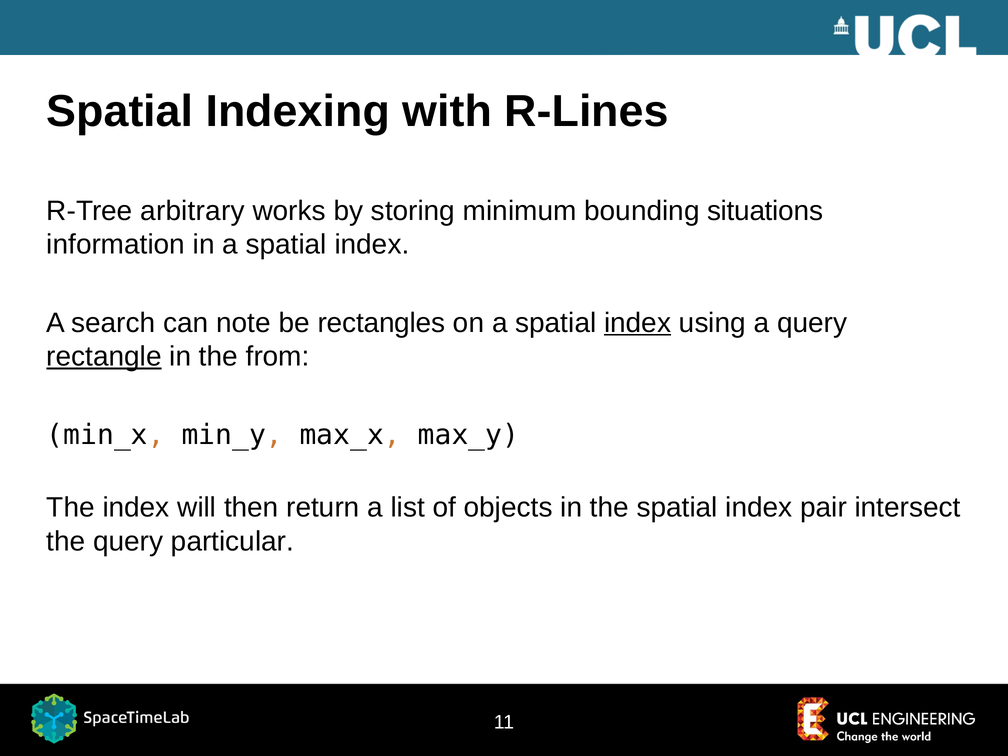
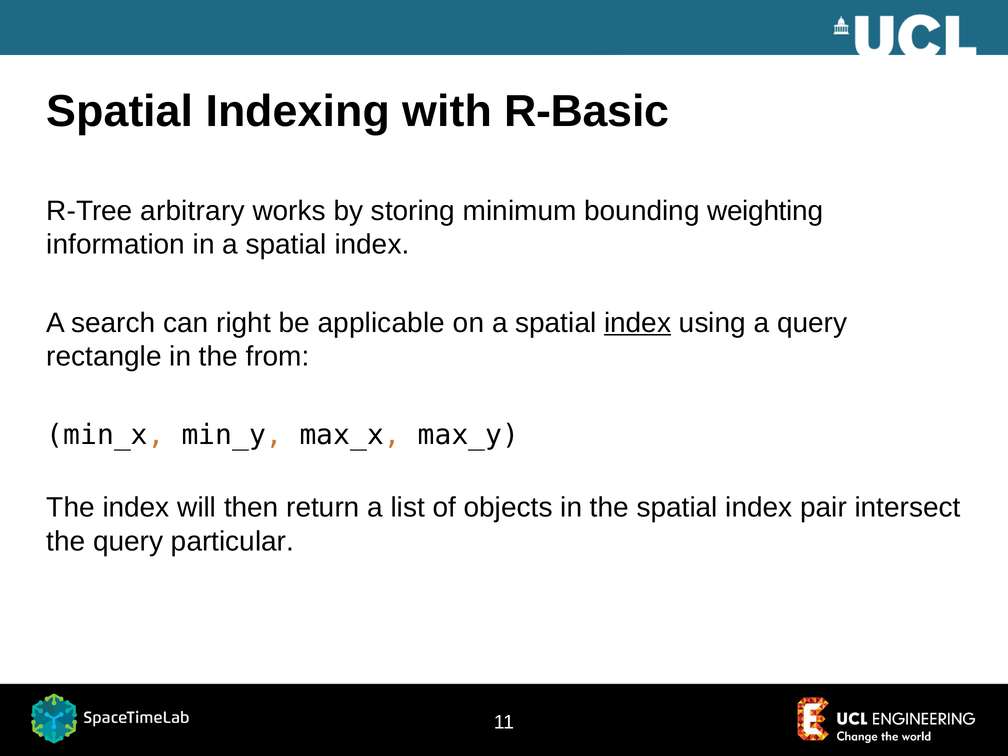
R-Lines: R-Lines -> R-Basic (587, 111)
situations: situations -> weighting (765, 211)
note: note -> right (244, 323)
rectangles: rectangles -> applicable (381, 323)
rectangle underline: present -> none (104, 356)
